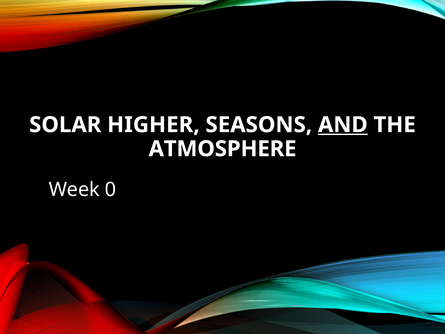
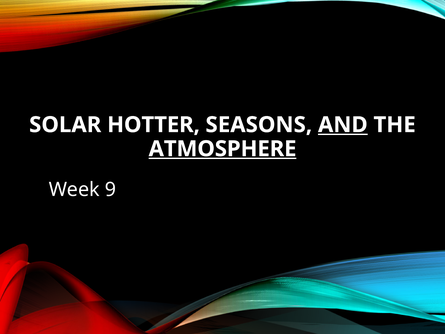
HIGHER: HIGHER -> HOTTER (153, 125)
ATMOSPHERE underline: none -> present (223, 149)
0: 0 -> 9 (111, 190)
